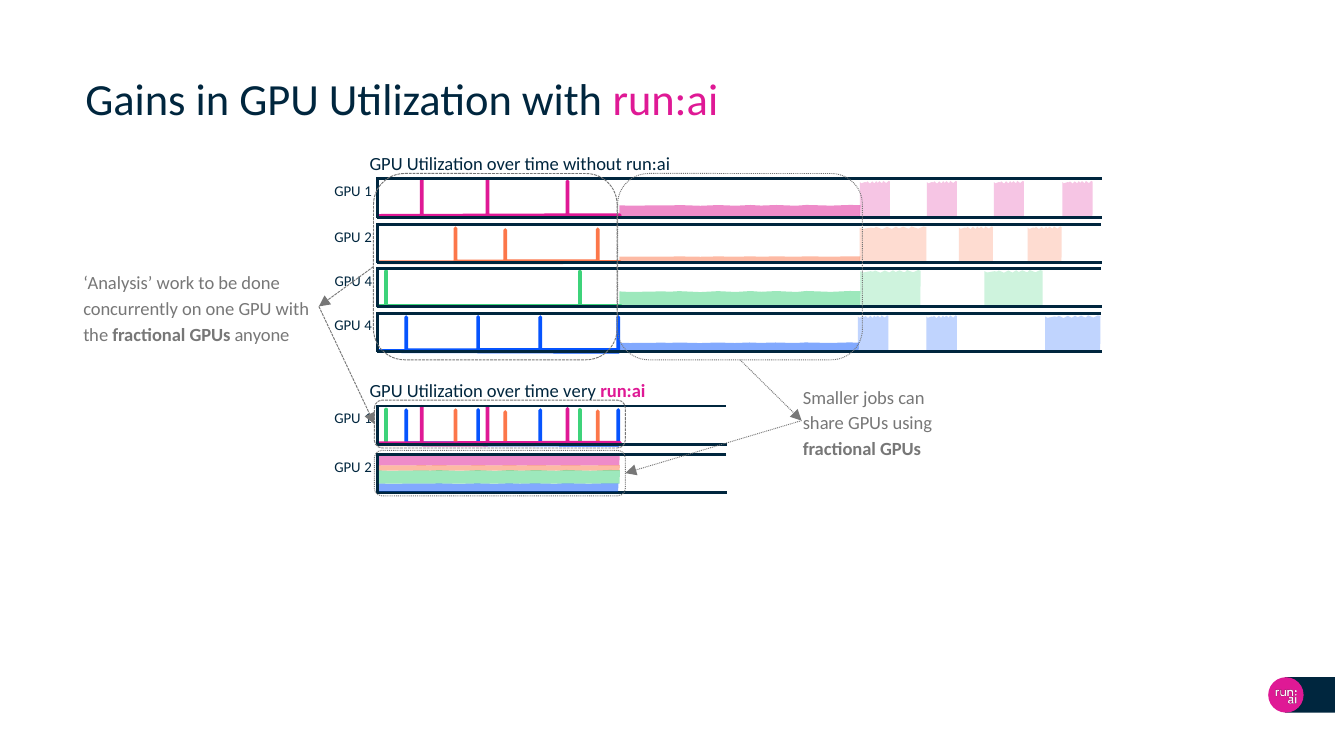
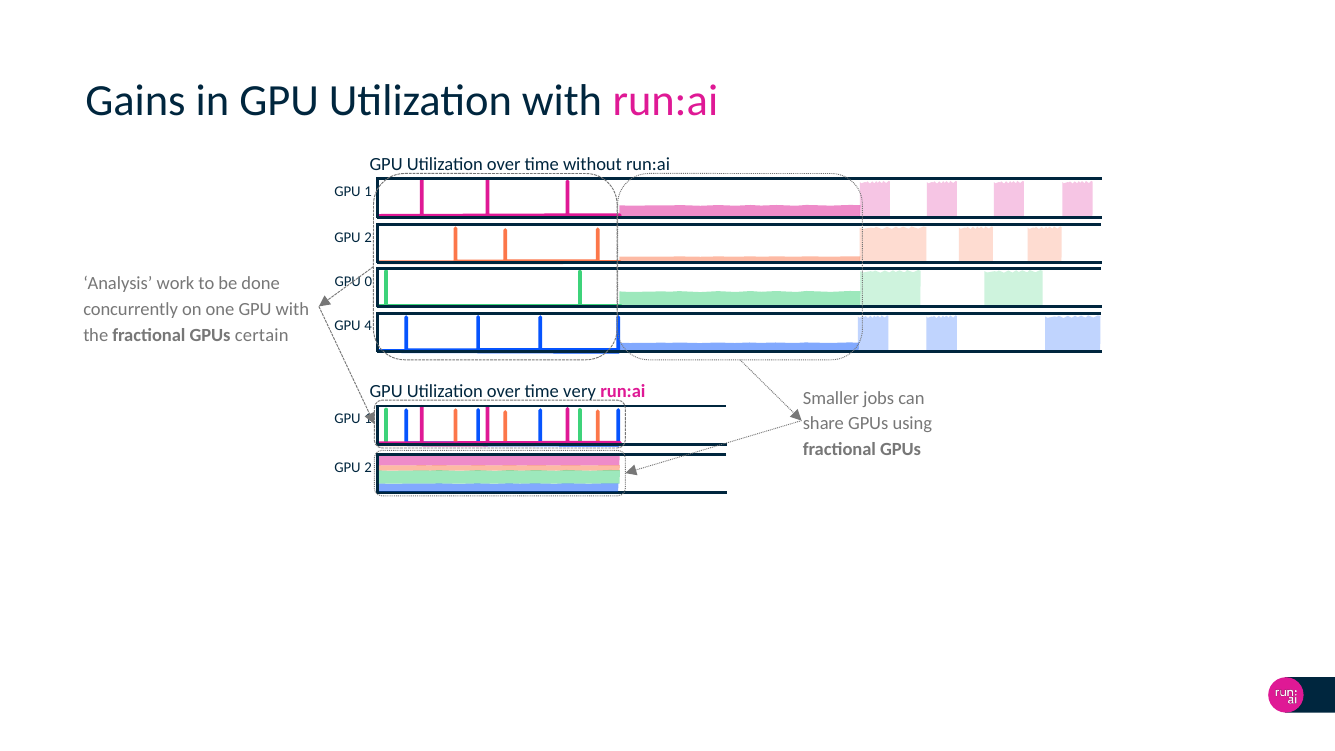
4: 4 -> 0 (368, 282)
anyone: anyone -> certain (262, 335)
